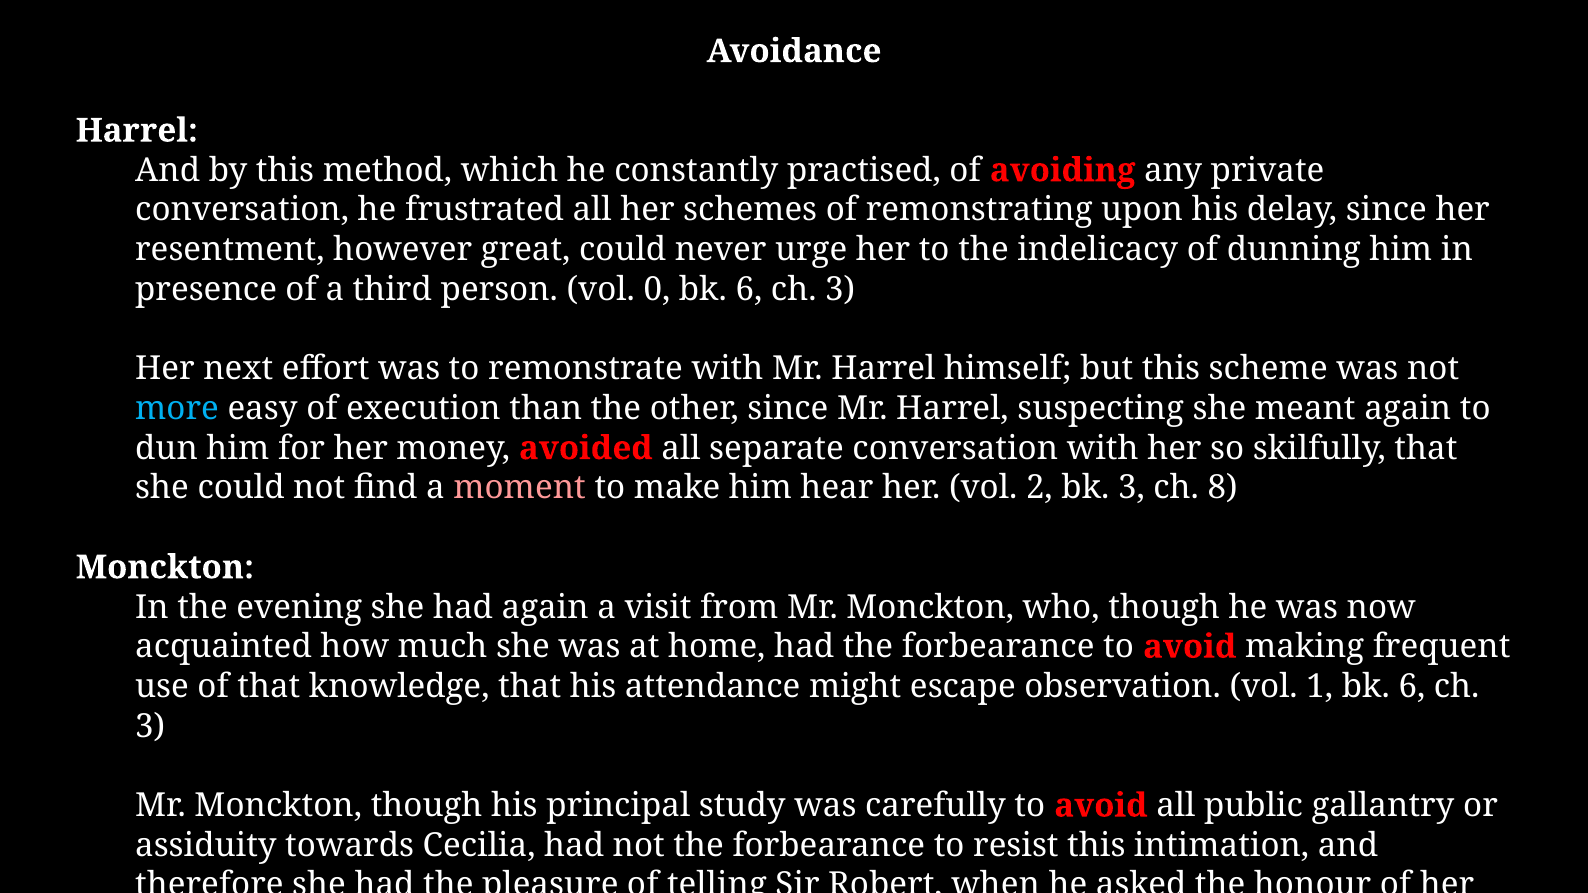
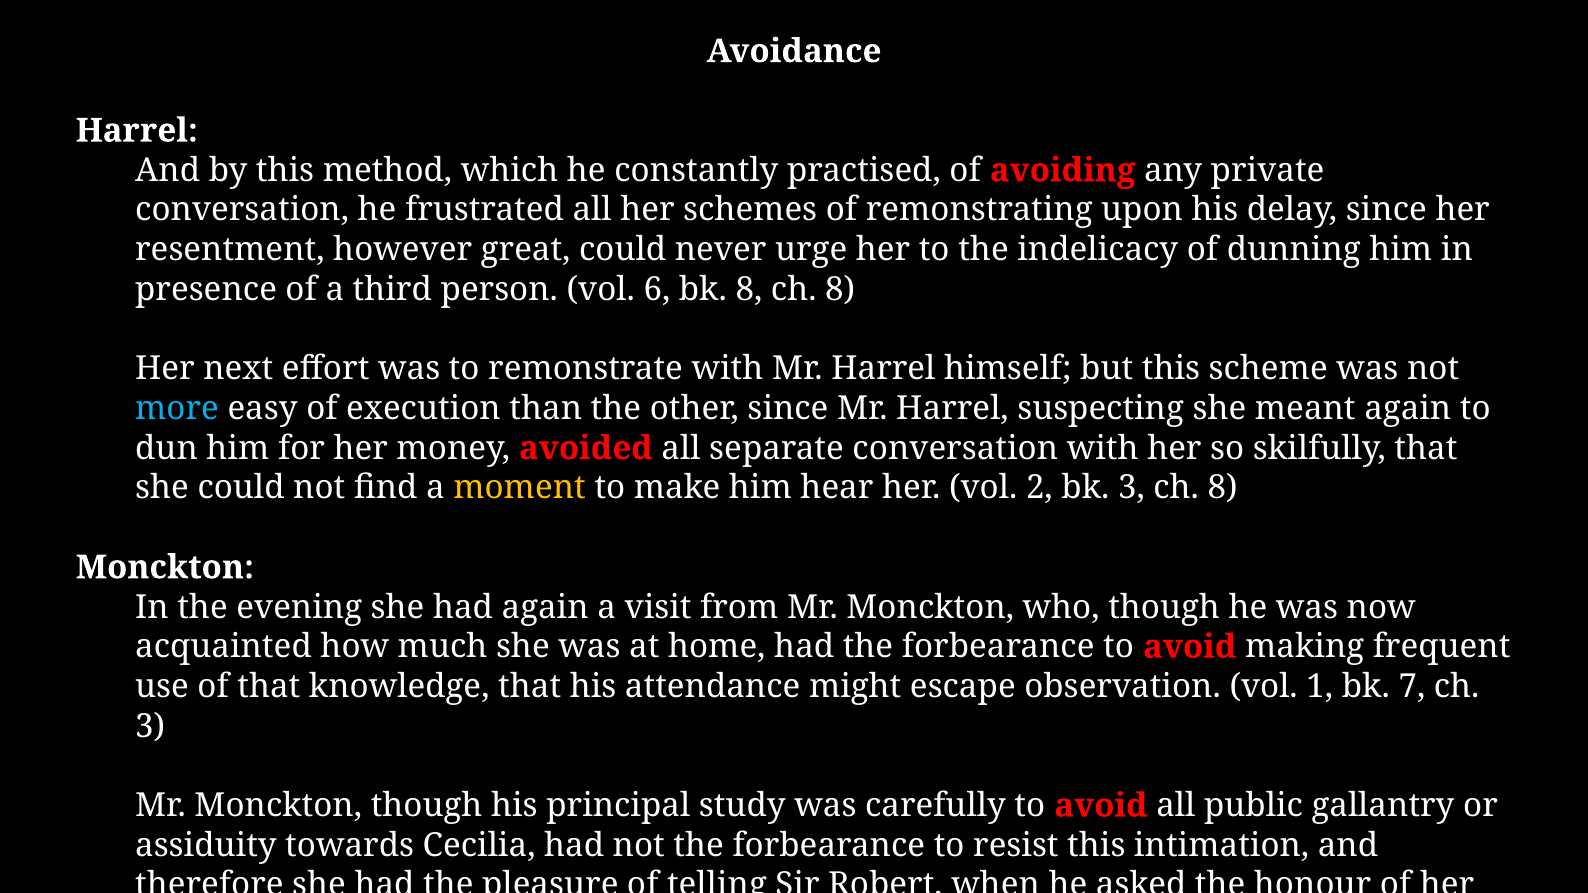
0: 0 -> 6 (657, 290)
6: 6 -> 8 (749, 290)
3: 3 -> 8 (840, 290)
moment colour: pink -> yellow (520, 488)
1 bk 6: 6 -> 7 (1412, 687)
